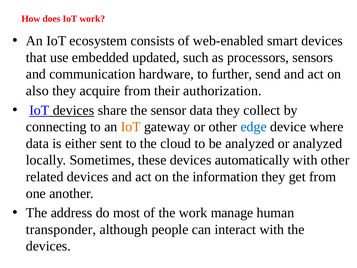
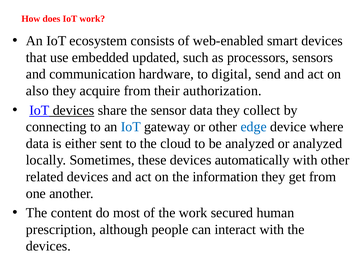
further: further -> digital (232, 74)
IoT colour: orange -> blue (131, 127)
address: address -> content (72, 213)
manage: manage -> secured (232, 213)
transponder: transponder -> prescription (61, 229)
